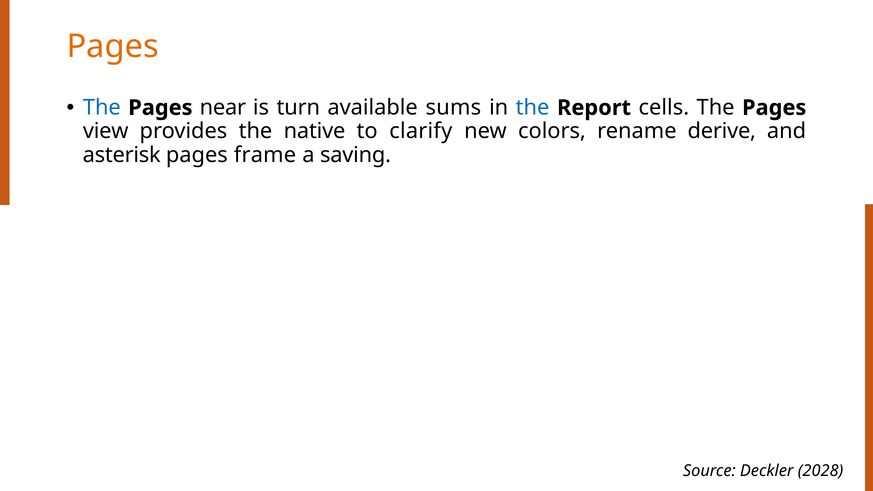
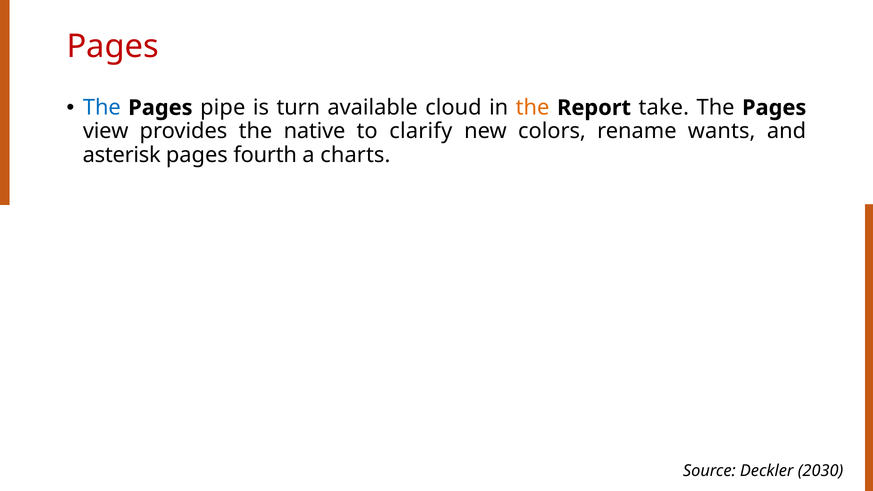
Pages colour: orange -> red (113, 47)
near: near -> pipe (223, 108)
sums: sums -> cloud (453, 108)
the colour: blue -> orange (533, 108)
cells: cells -> take (664, 108)
derive: derive -> wants (722, 131)
frame: frame -> fourth (265, 155)
saving: saving -> charts (355, 155)
2028: 2028 -> 2030 (821, 471)
